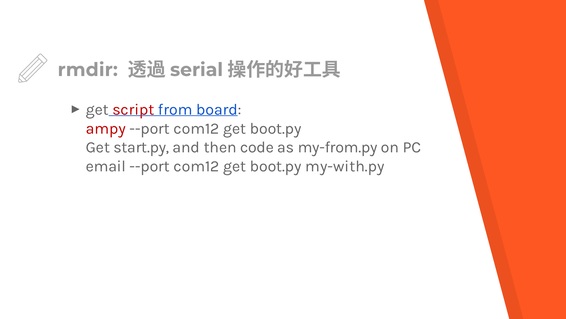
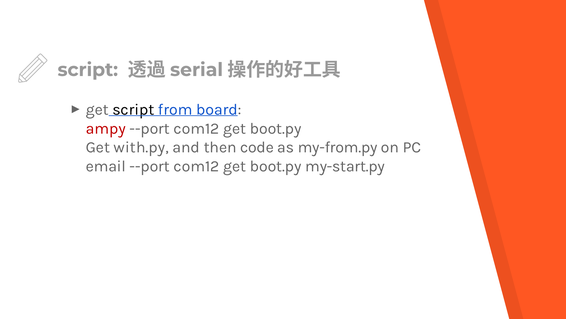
rmdir: rmdir -> script (88, 70)
script colour: red -> black (133, 109)
start.py: start.py -> with.py (141, 147)
my-with.py: my-with.py -> my-start.py (345, 166)
